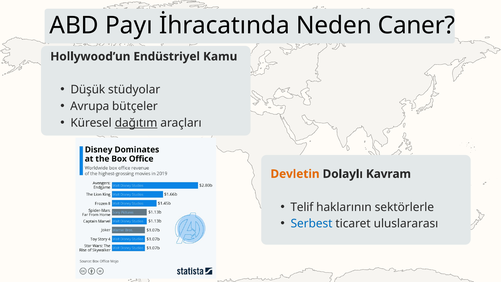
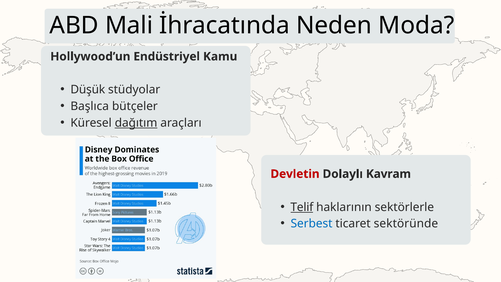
Payı: Payı -> Mali (129, 26)
Caner: Caner -> Moda (416, 26)
Avrupa: Avrupa -> Başlıca (90, 106)
Devletin colour: orange -> red (295, 174)
Telif underline: none -> present (302, 207)
uluslararası: uluslararası -> sektöründe (406, 224)
